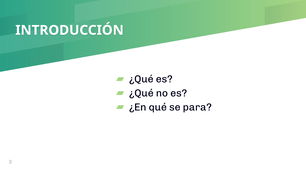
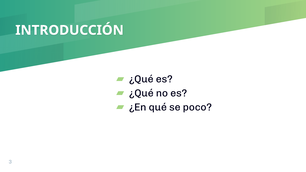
para: para -> poco (197, 107)
